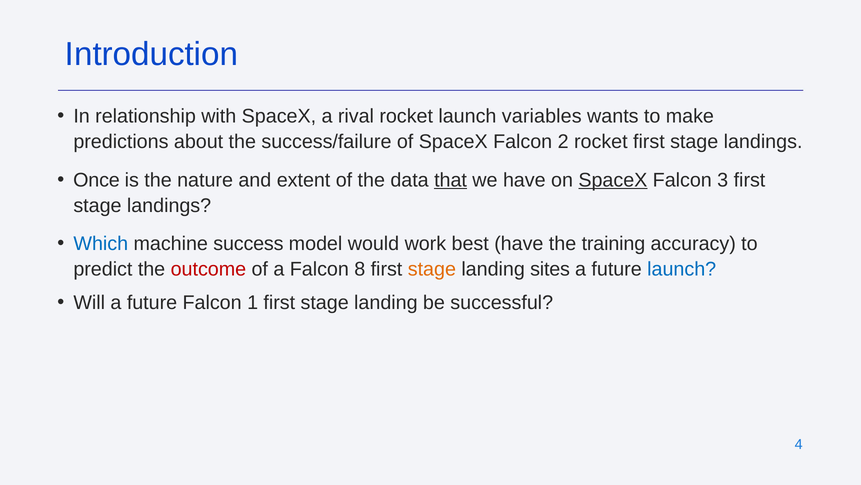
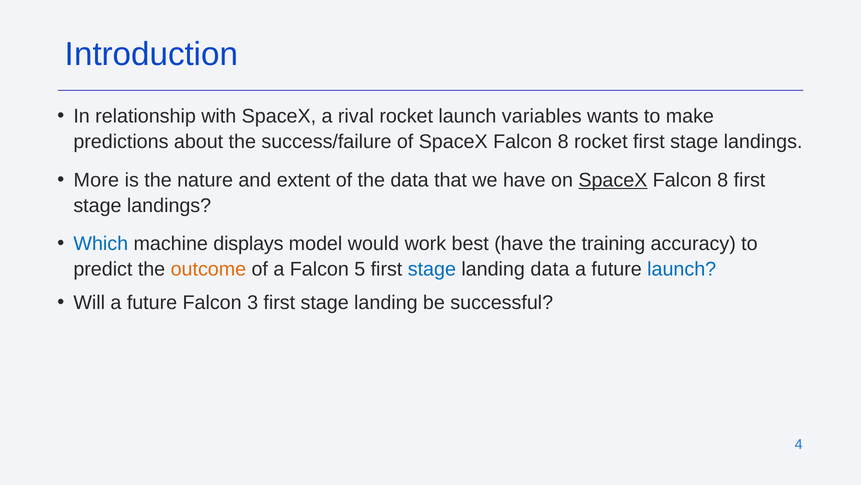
of SpaceX Falcon 2: 2 -> 8 (563, 142)
Once: Once -> More (96, 180)
that underline: present -> none (451, 180)
3: 3 -> 8 (723, 180)
success: success -> displays (248, 243)
outcome colour: red -> orange (208, 269)
8: 8 -> 5 (360, 269)
stage colour: orange -> blue (432, 269)
landing sites: sites -> data (550, 269)
1: 1 -> 3 (253, 302)
